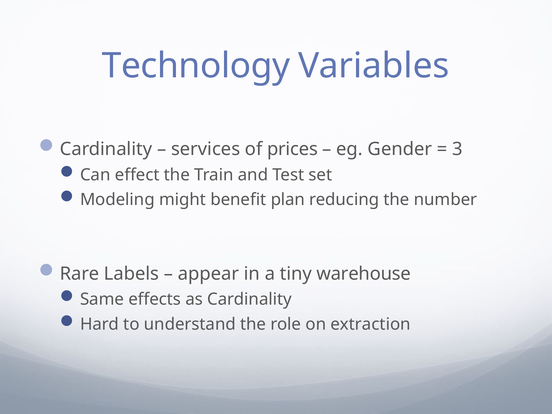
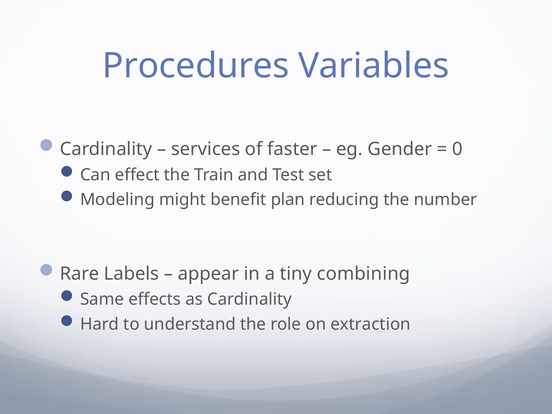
Technology: Technology -> Procedures (196, 66)
prices: prices -> faster (292, 149)
3: 3 -> 0 (457, 149)
warehouse: warehouse -> combining (364, 274)
